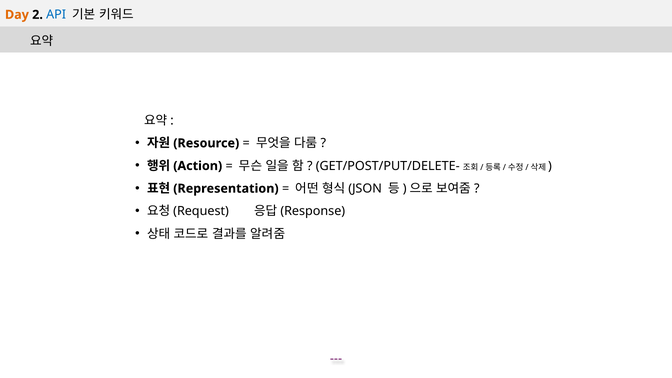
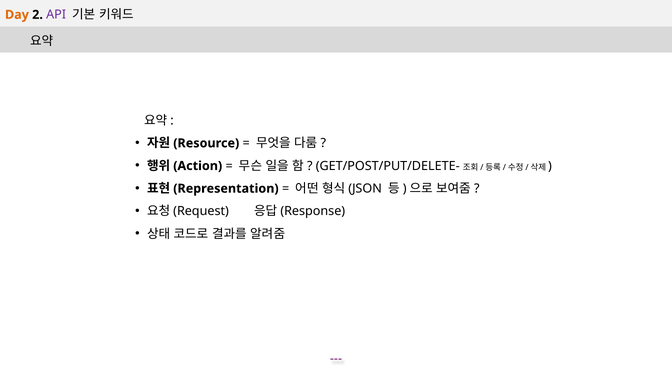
API colour: blue -> purple (56, 15)
